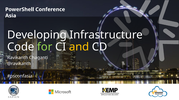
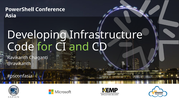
and colour: yellow -> light green (79, 47)
